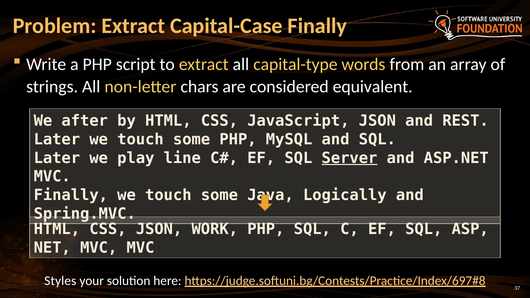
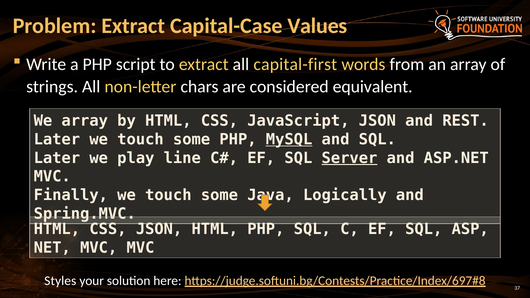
Capital-Case Finally: Finally -> Values (317, 26)
capital-type: capital-type -> capital-first (295, 65)
We after: after -> array (85, 121)
MySQL underline: none -> present (289, 139)
JSON WORK: WORK -> HTML (215, 229)
